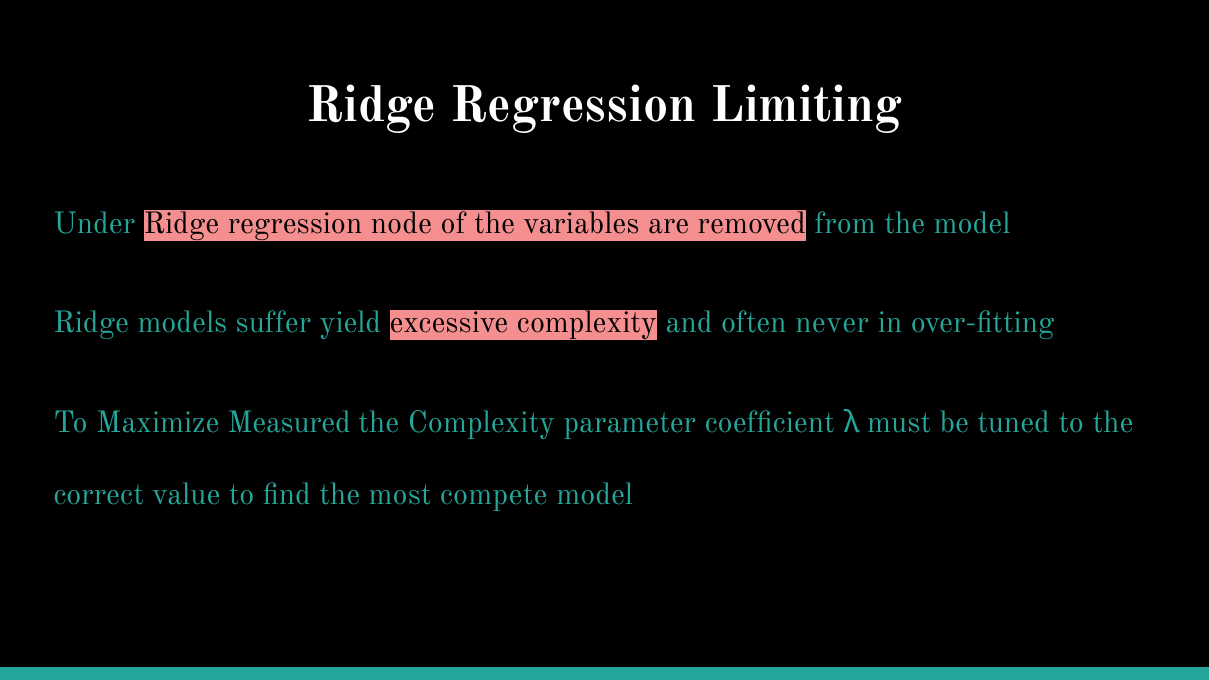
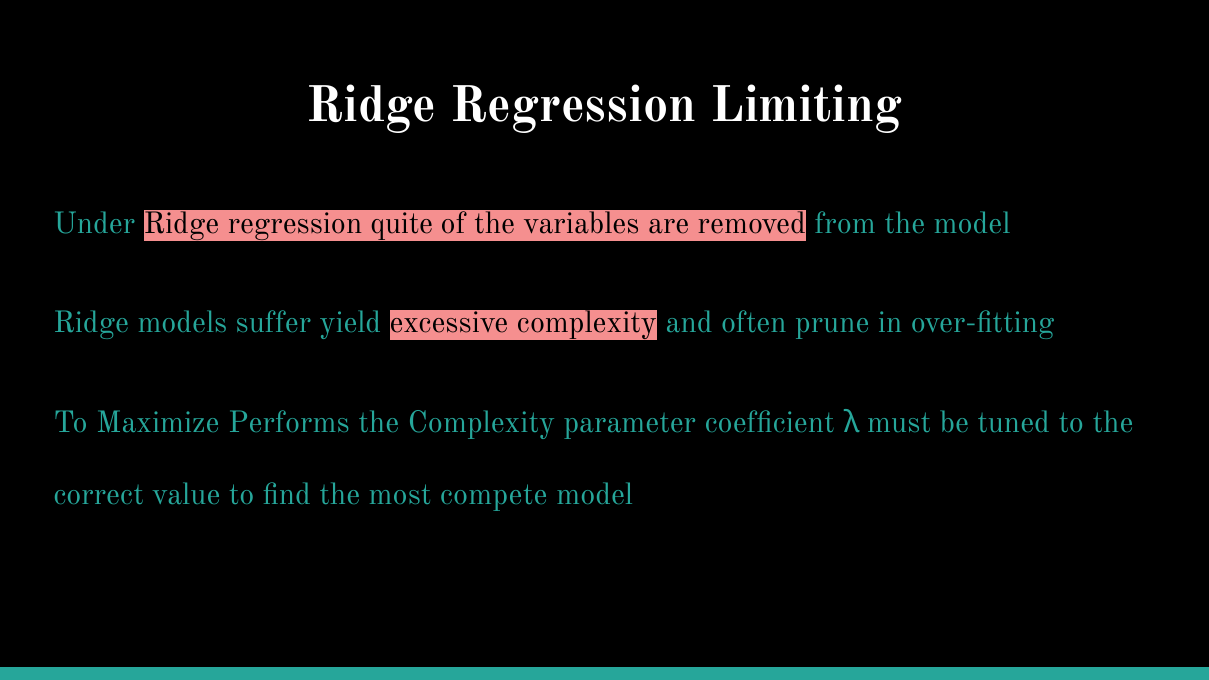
node: node -> quite (402, 223)
never: never -> prune (832, 323)
Measured: Measured -> Performs (289, 422)
